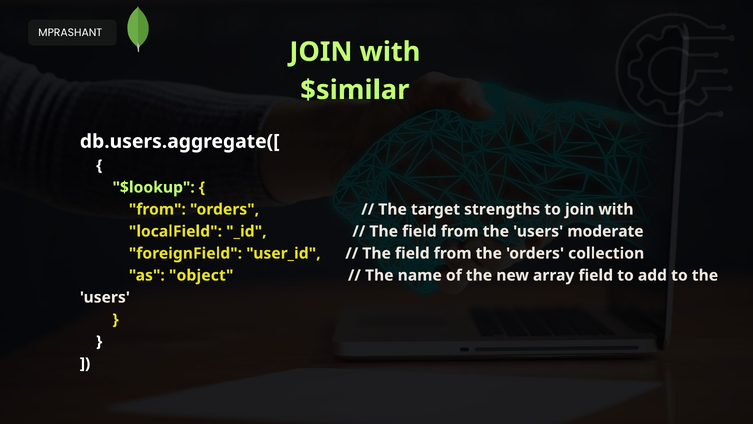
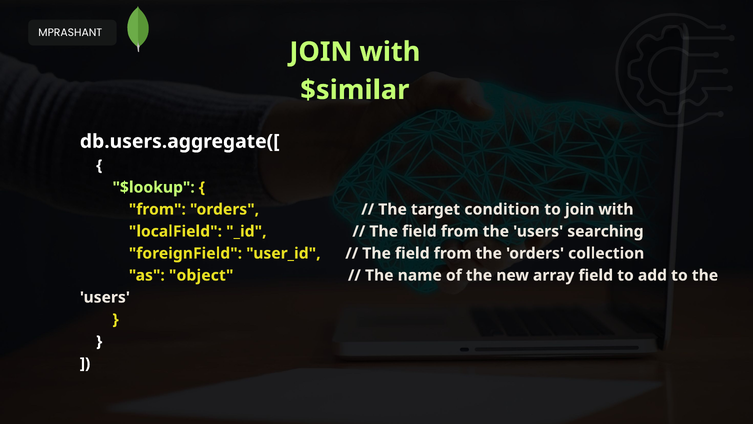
strengths: strengths -> condition (502, 209)
moderate: moderate -> searching (605, 231)
